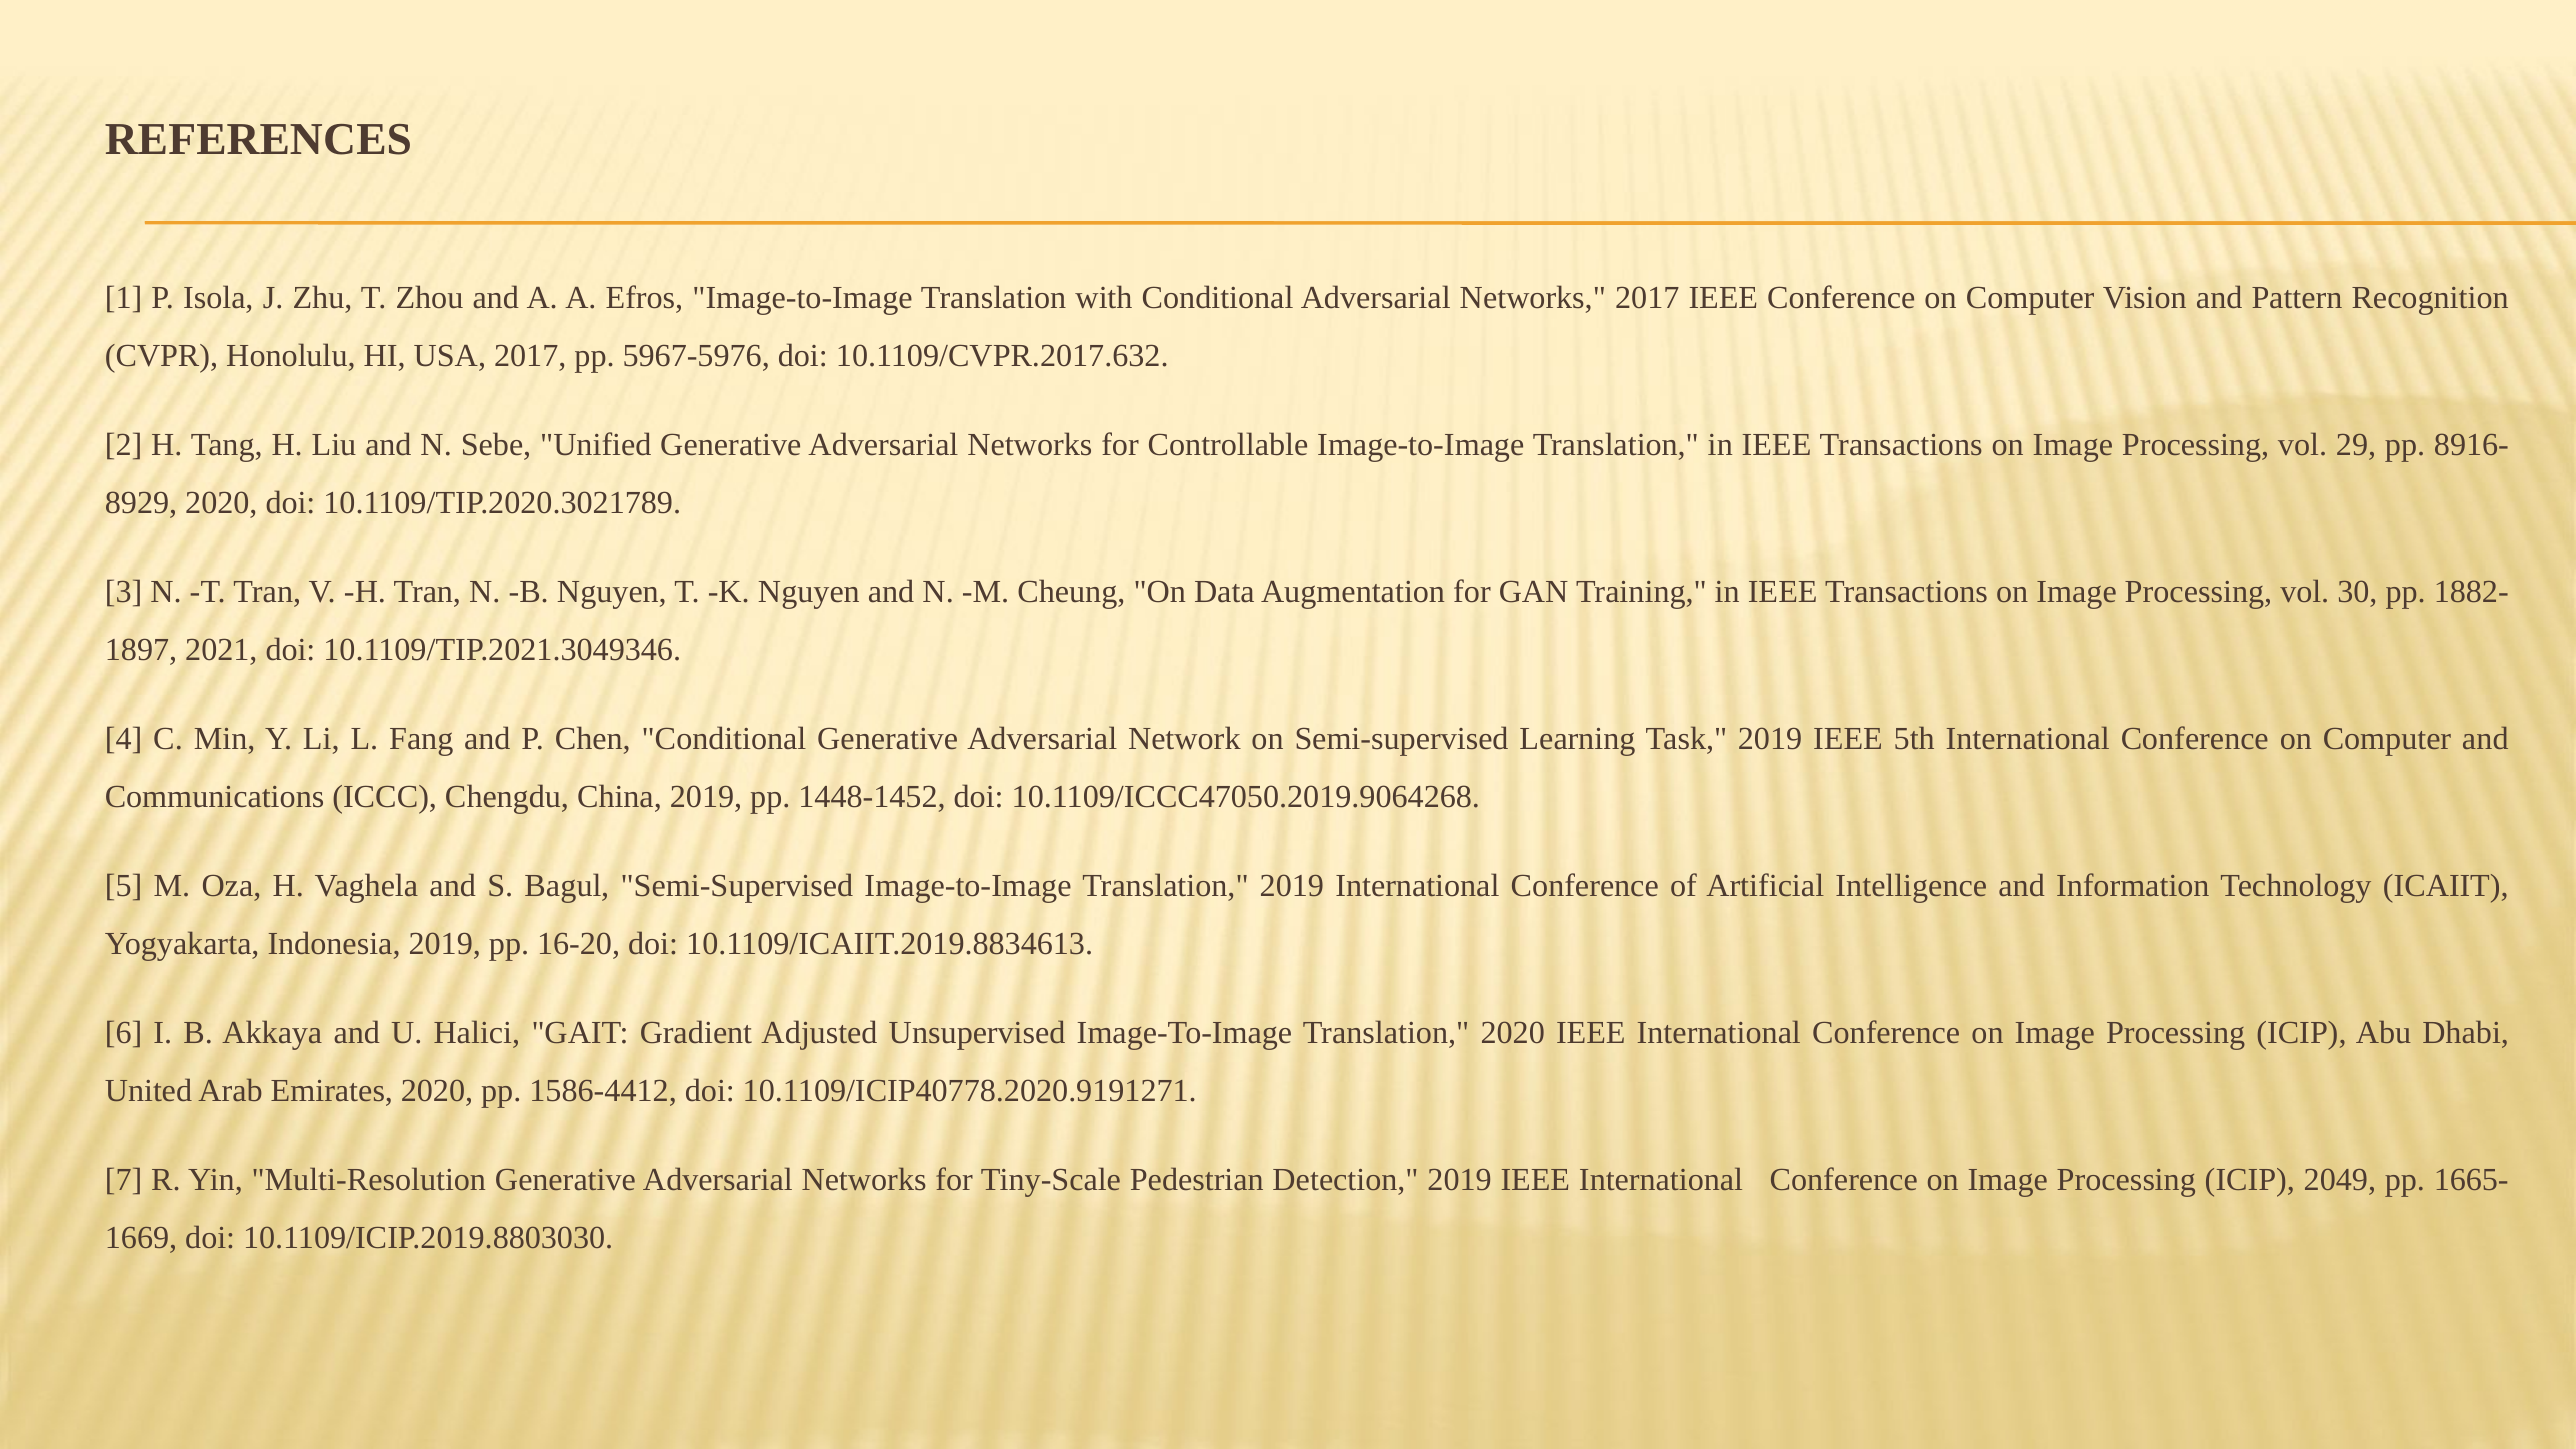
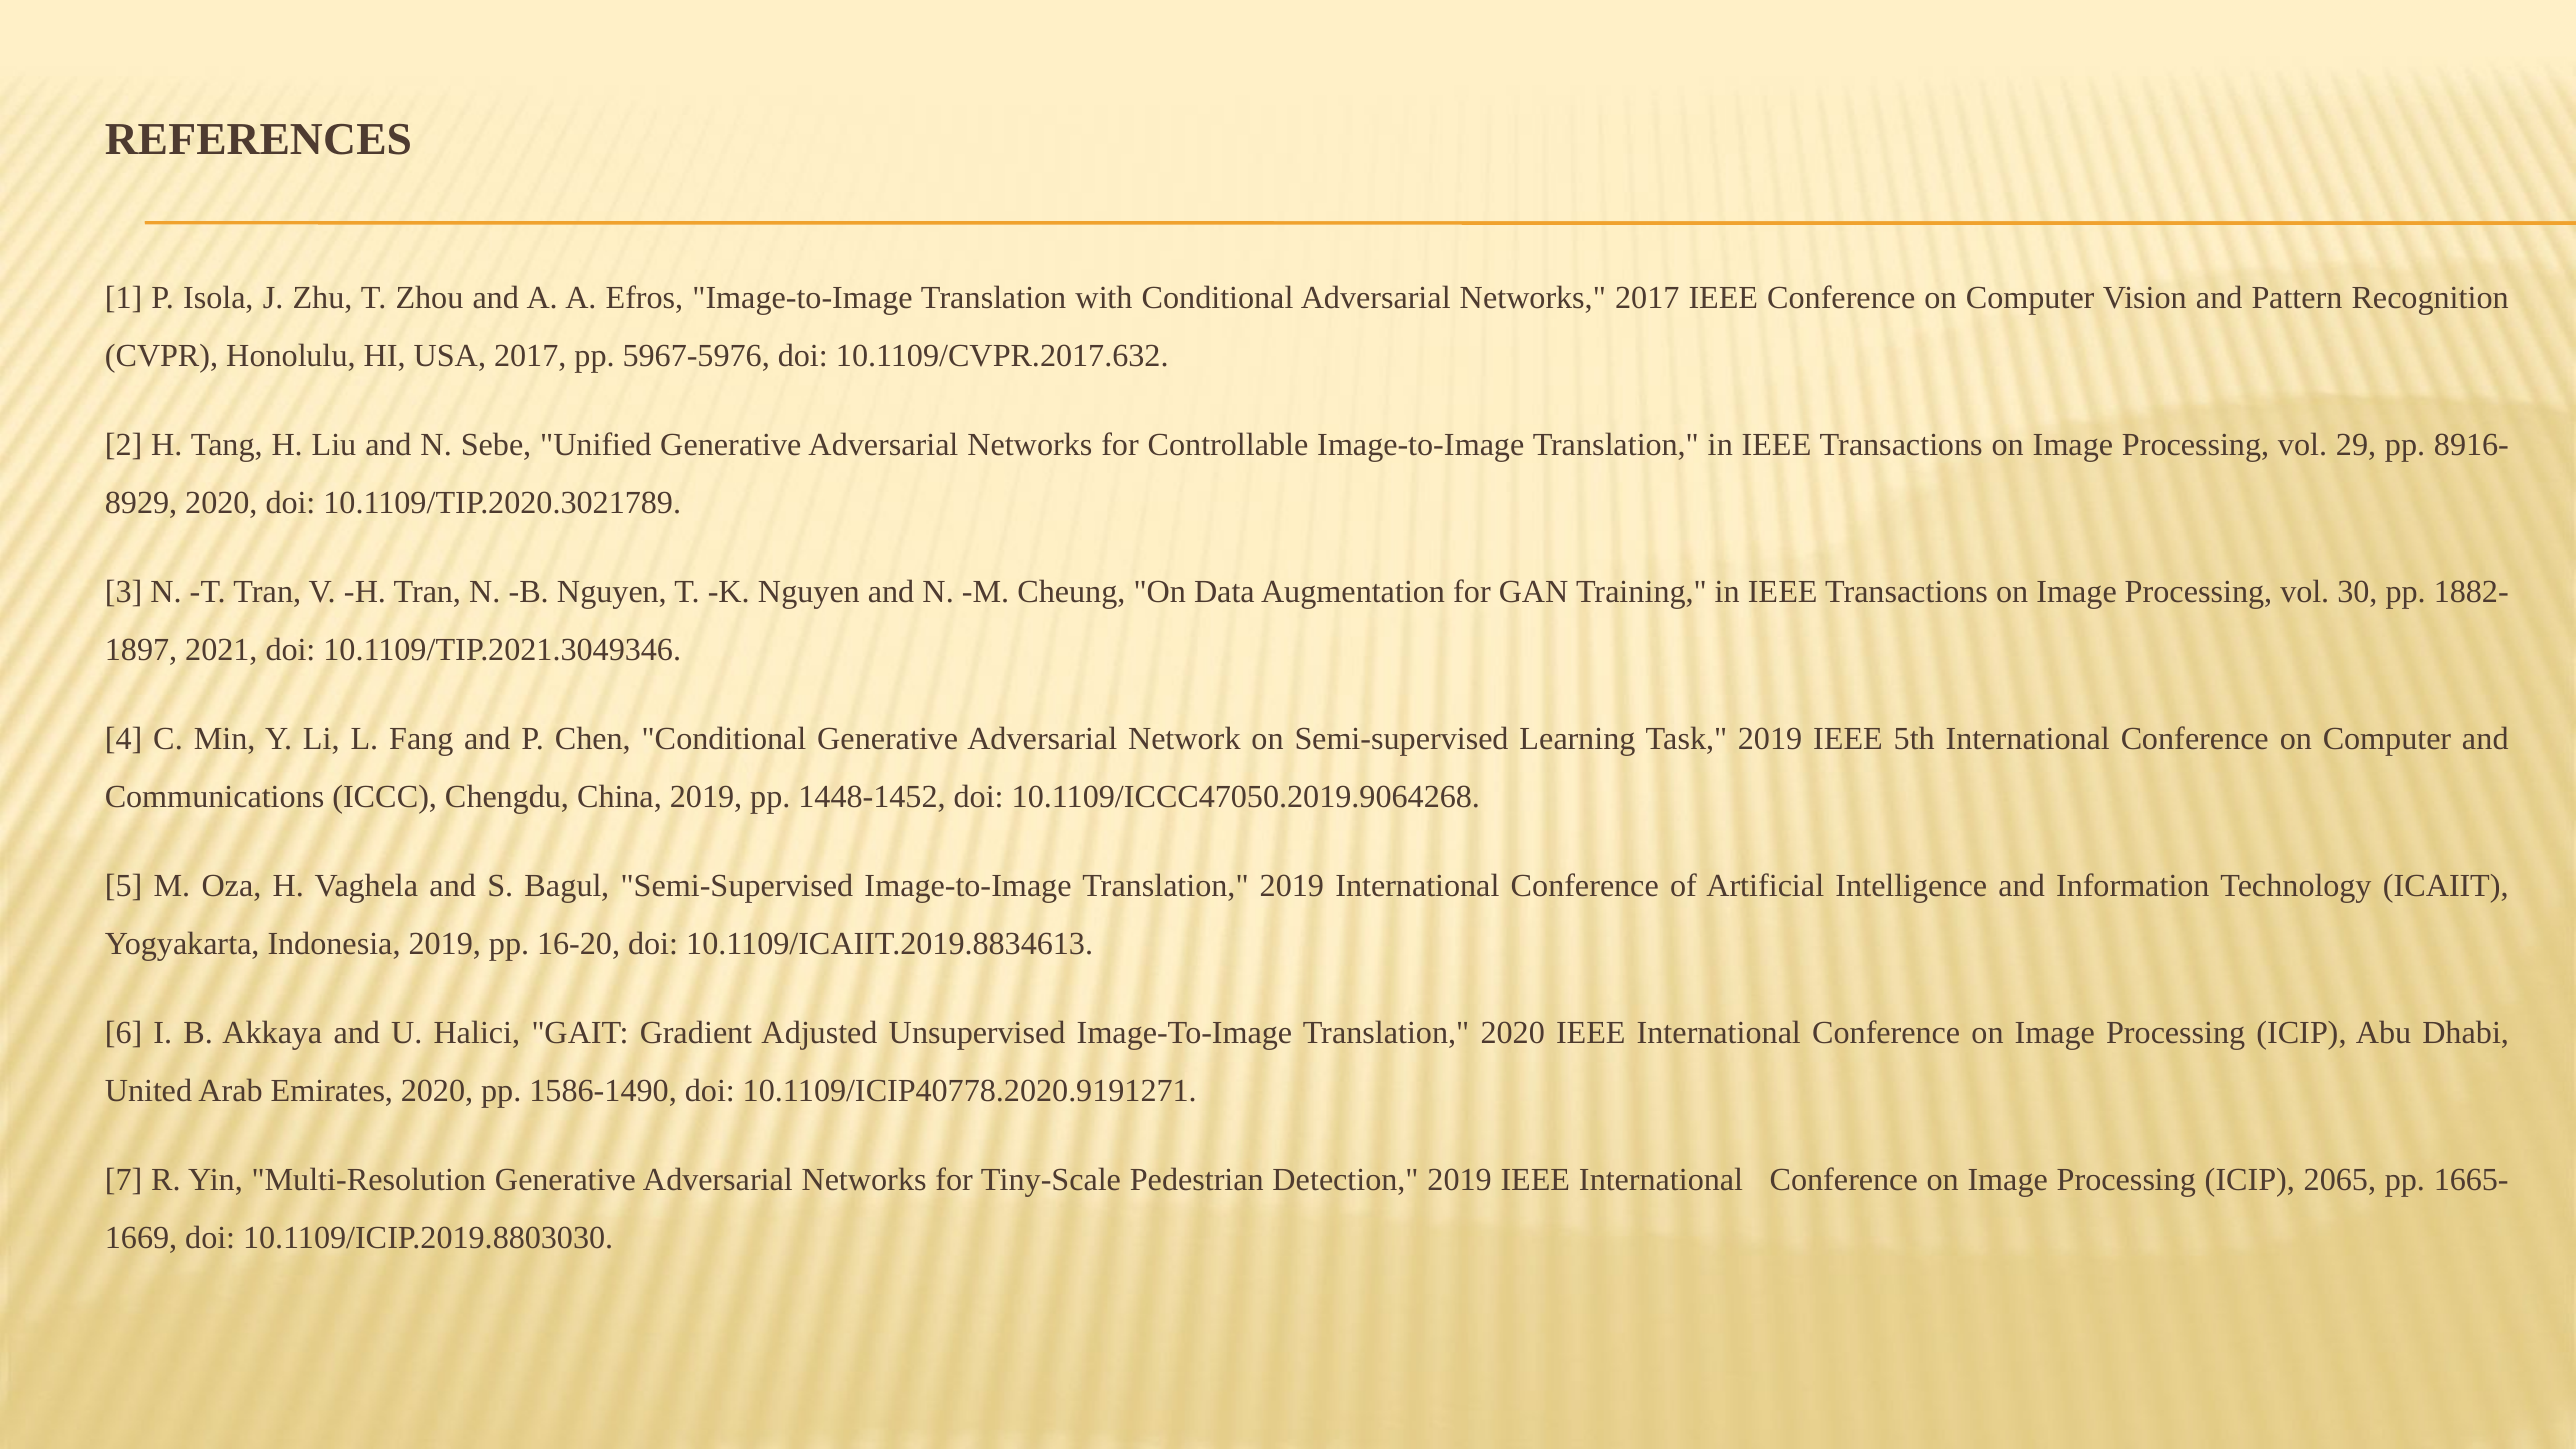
1586-4412: 1586-4412 -> 1586-1490 (603, 1091)
2049: 2049 -> 2065 (2340, 1180)
